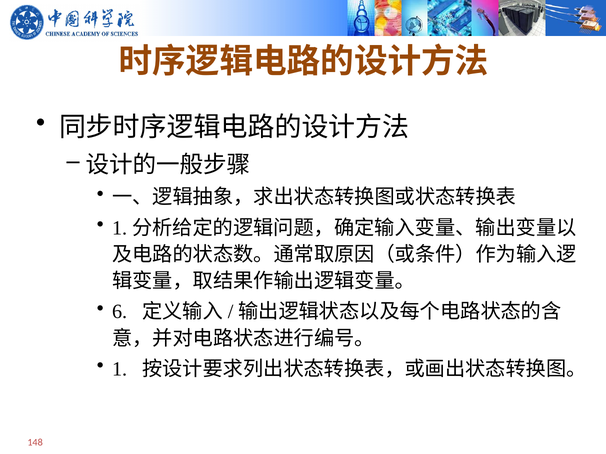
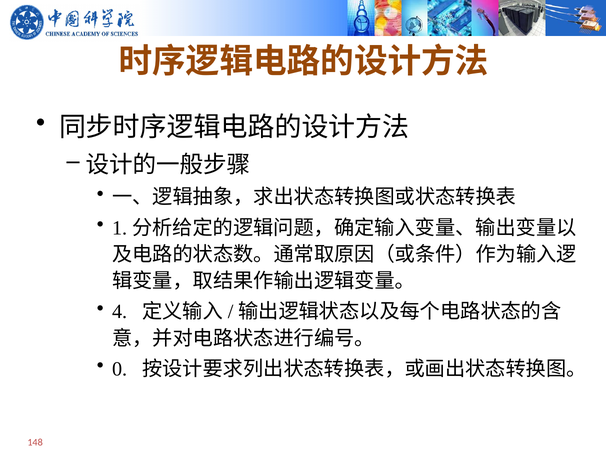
6: 6 -> 4 (120, 312)
1: 1 -> 0 (120, 370)
